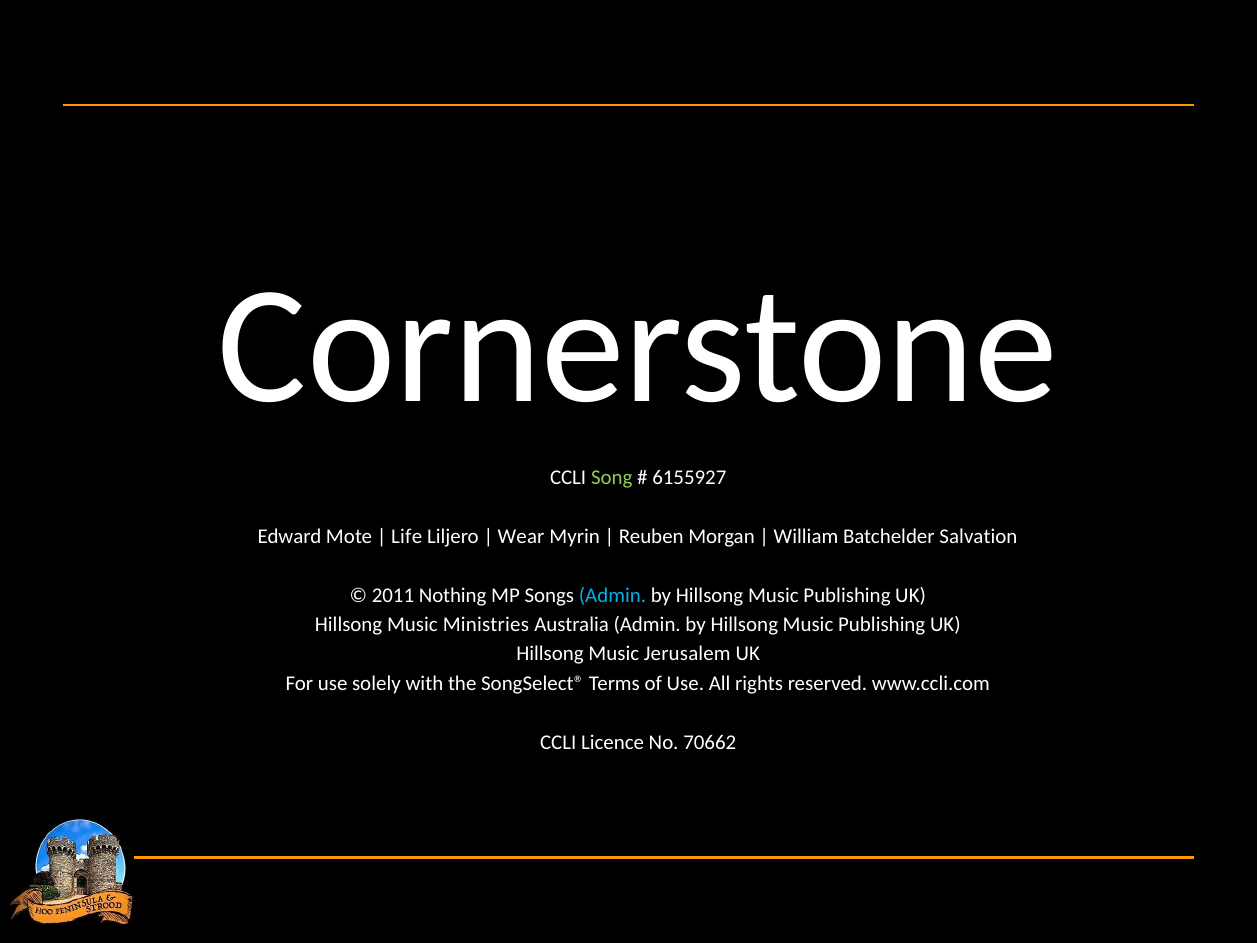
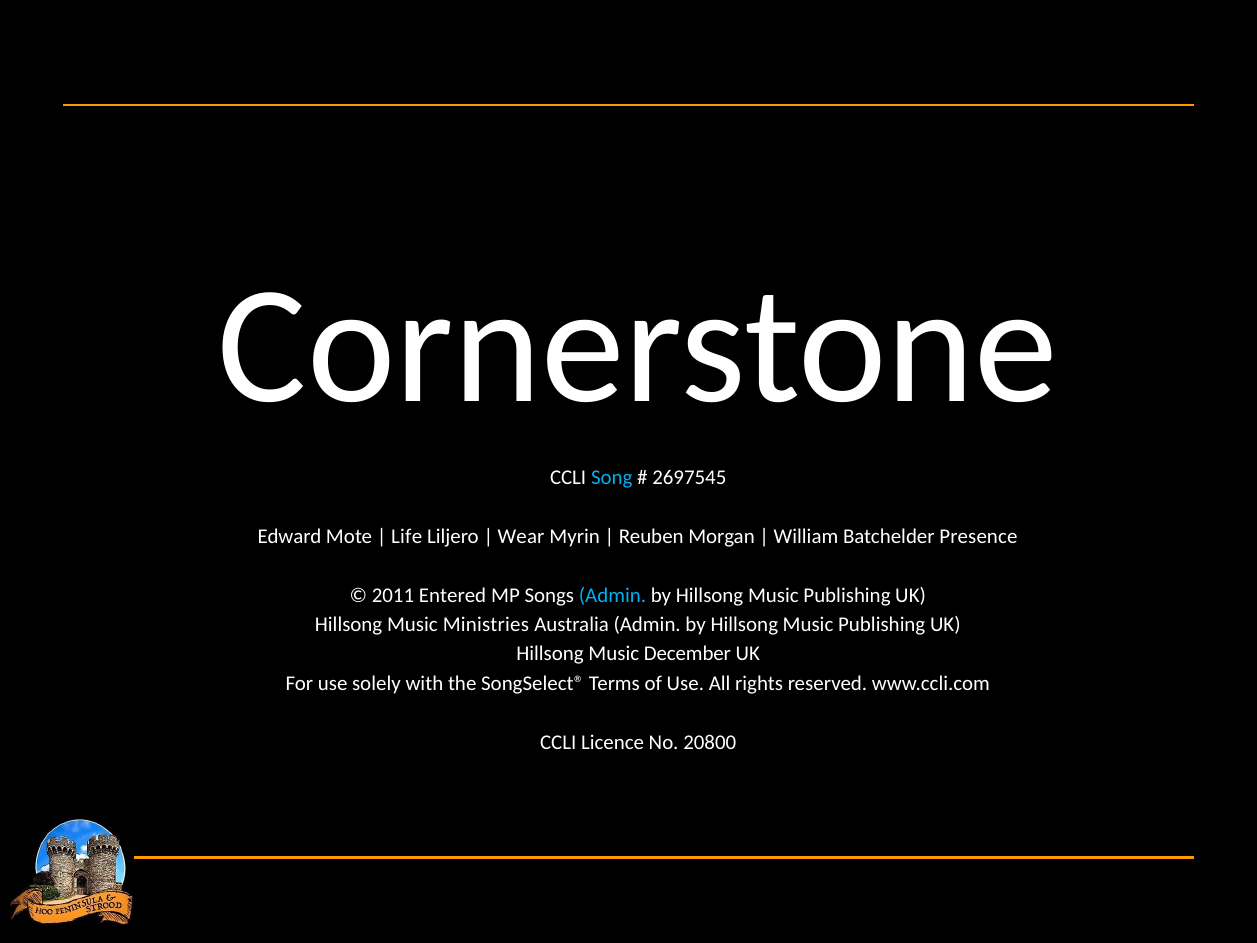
Song colour: light green -> light blue (612, 478)
6155927: 6155927 -> 2697545 (689, 478)
Salvation: Salvation -> Presence (978, 537)
Nothing: Nothing -> Entered (453, 595)
Jerusalem: Jerusalem -> December (687, 654)
70662: 70662 -> 20800 (710, 742)
